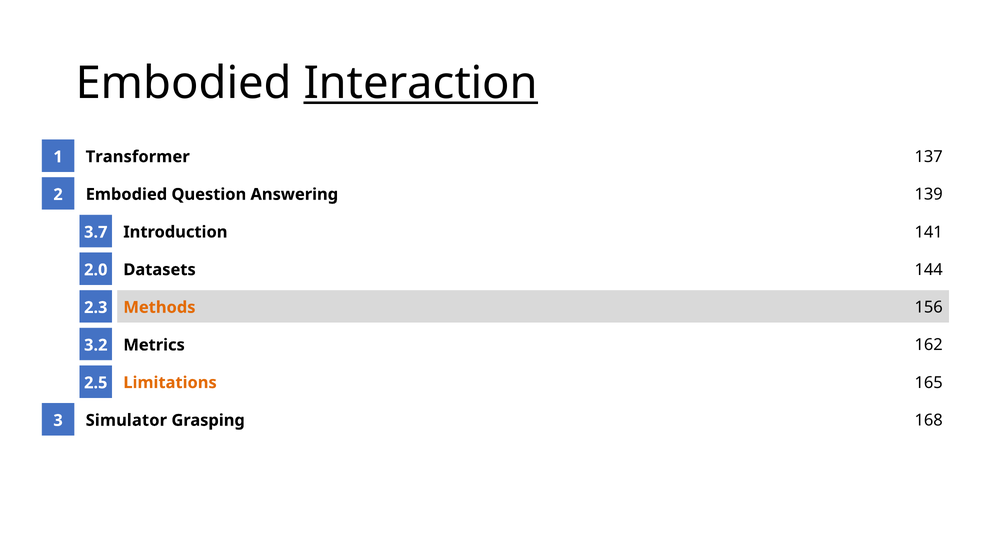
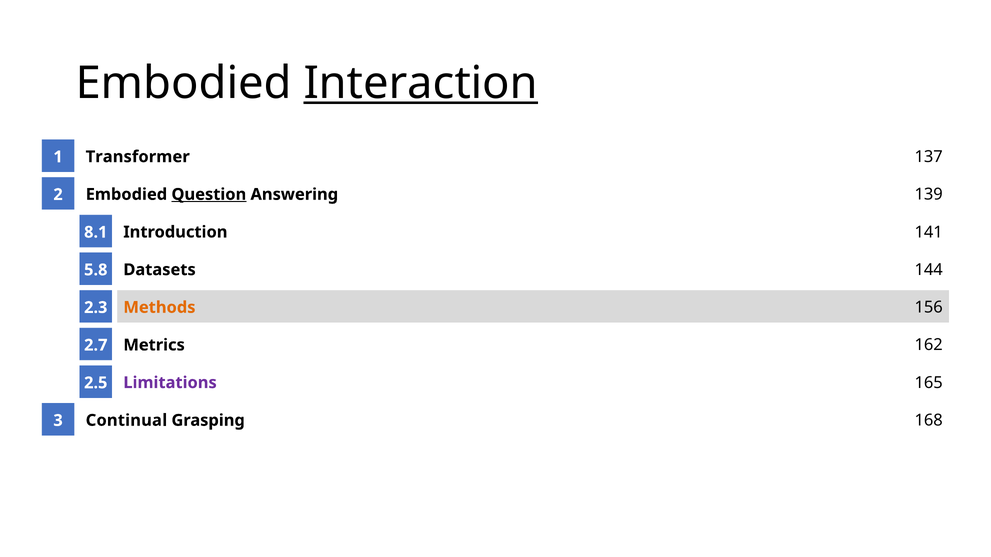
Question underline: none -> present (209, 195)
3.7: 3.7 -> 8.1 (96, 232)
2.0: 2.0 -> 5.8 (96, 270)
3.2: 3.2 -> 2.7 (96, 345)
Limitations colour: orange -> purple (170, 383)
Simulator: Simulator -> Continual (126, 421)
